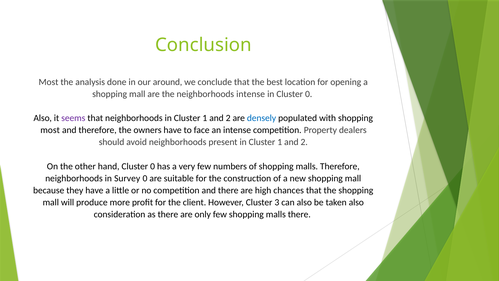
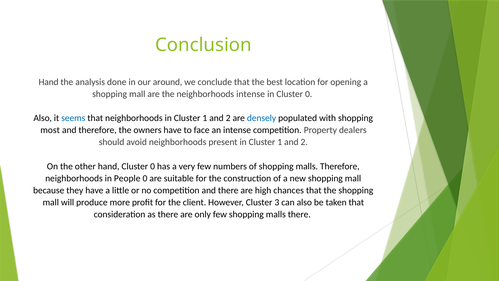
Most: Most -> Hand (49, 82)
seems colour: purple -> blue (73, 118)
Survey: Survey -> People (127, 178)
taken also: also -> that (356, 202)
